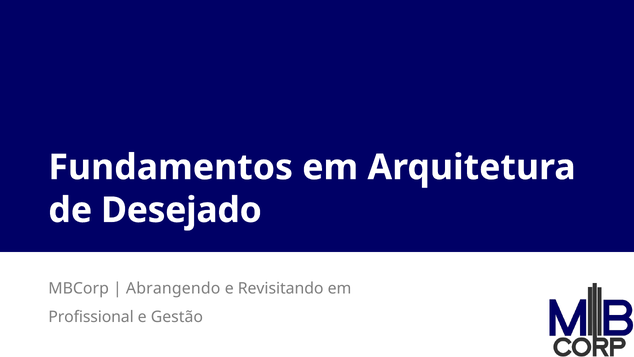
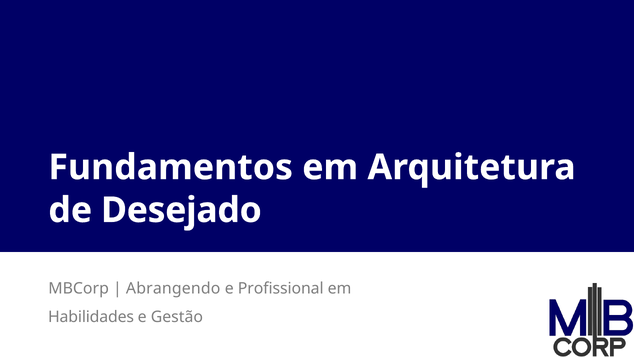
e Revisitando: Revisitando -> Profissional (281, 288)
Profissional: Profissional -> Habilidades (91, 317)
